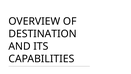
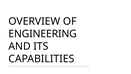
DESTINATION: DESTINATION -> ENGINEERING (43, 34)
